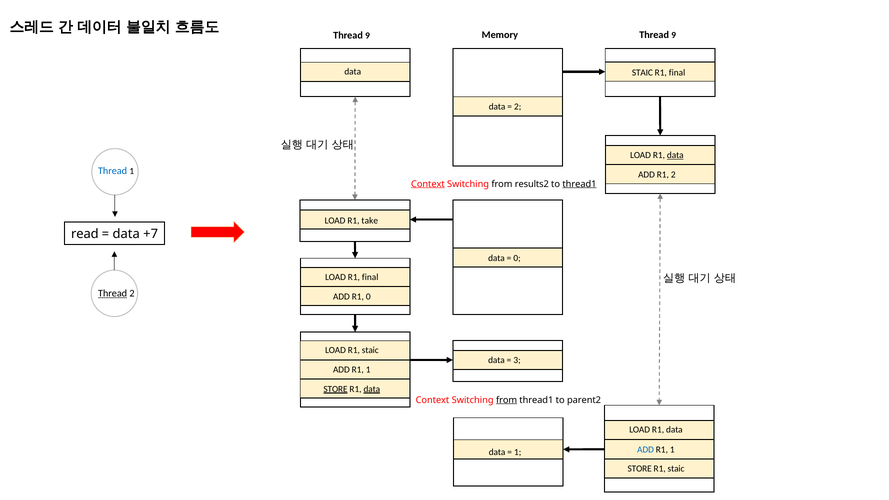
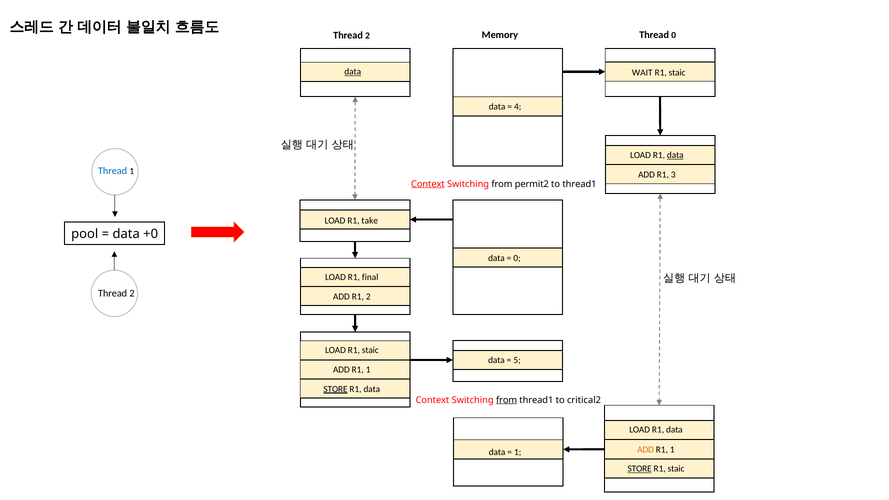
9: 9 -> 0 (674, 35)
9: 9 -> 2 (368, 36)
data underline: none -> present (353, 72)
STAIC: STAIC -> WAIT (642, 73)
final: final -> staic (677, 73)
2: 2 -> 4 (518, 107)
R1 2: 2 -> 3 (673, 175)
results2: results2 -> permit2 (532, 184)
thread1 underline: present -> none (579, 184)
read: read -> pool (85, 234)
+7: +7 -> +0 (151, 234)
Thread underline: present -> none (113, 294)
R1 0: 0 -> 2 (368, 297)
3: 3 -> 5 (517, 360)
data underline: present -> none (372, 389)
parent2: parent2 -> critical2 (584, 400)
ADD colour: blue -> orange (646, 450)
STORE underline: none -> present (640, 469)
